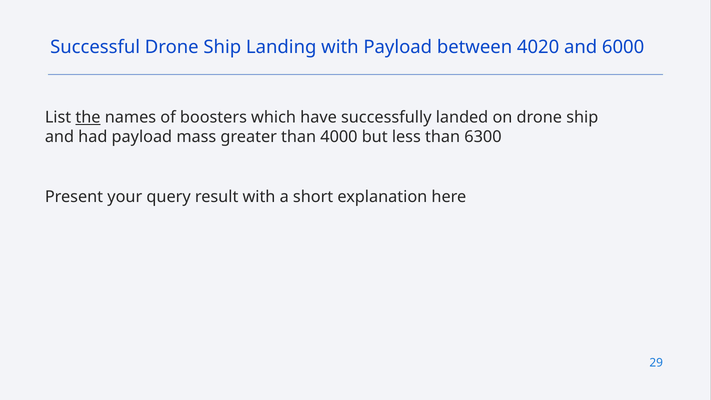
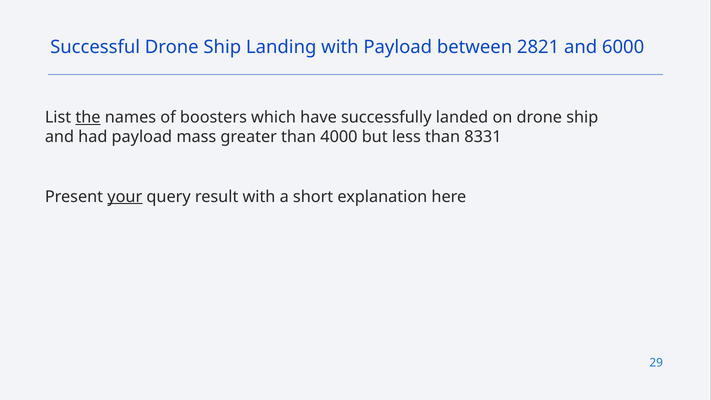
4020: 4020 -> 2821 (538, 47)
6300: 6300 -> 8331 (483, 137)
your underline: none -> present (125, 197)
